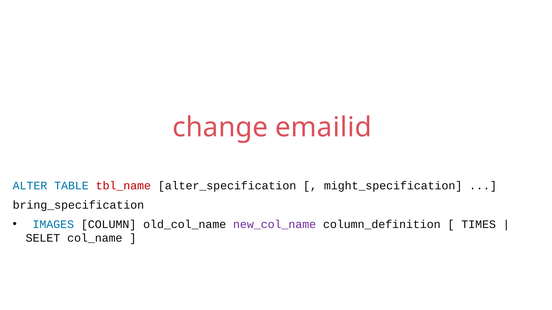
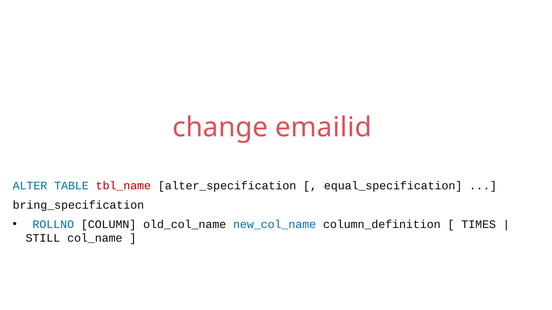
might_specification: might_specification -> equal_specification (393, 186)
IMAGES: IMAGES -> ROLLNO (53, 225)
new_col_name colour: purple -> blue (275, 225)
SELET: SELET -> STILL (43, 239)
